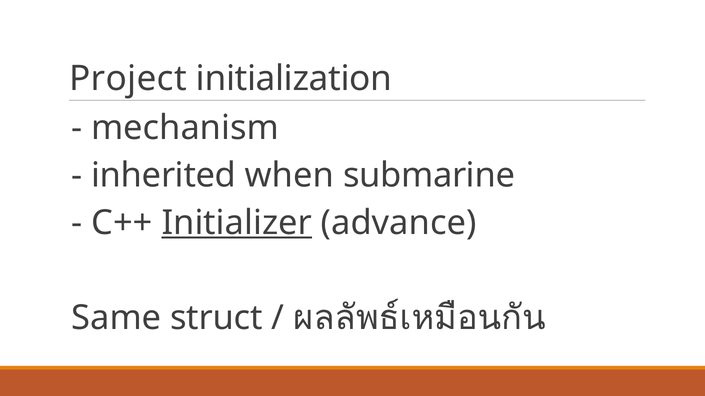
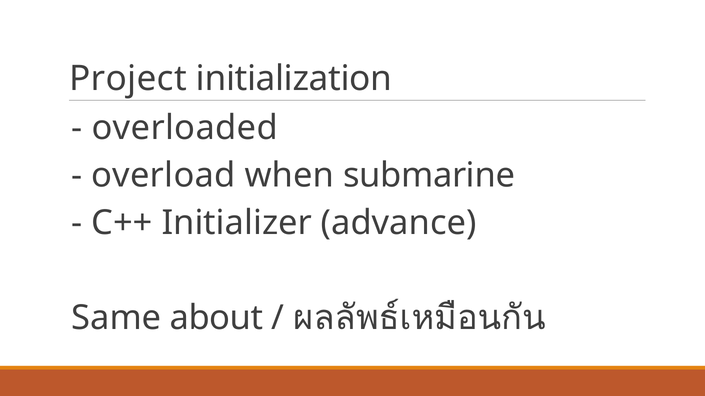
mechanism: mechanism -> overloaded (185, 128)
inherited: inherited -> overload (163, 175)
Initializer underline: present -> none (237, 223)
struct: struct -> about (216, 318)
